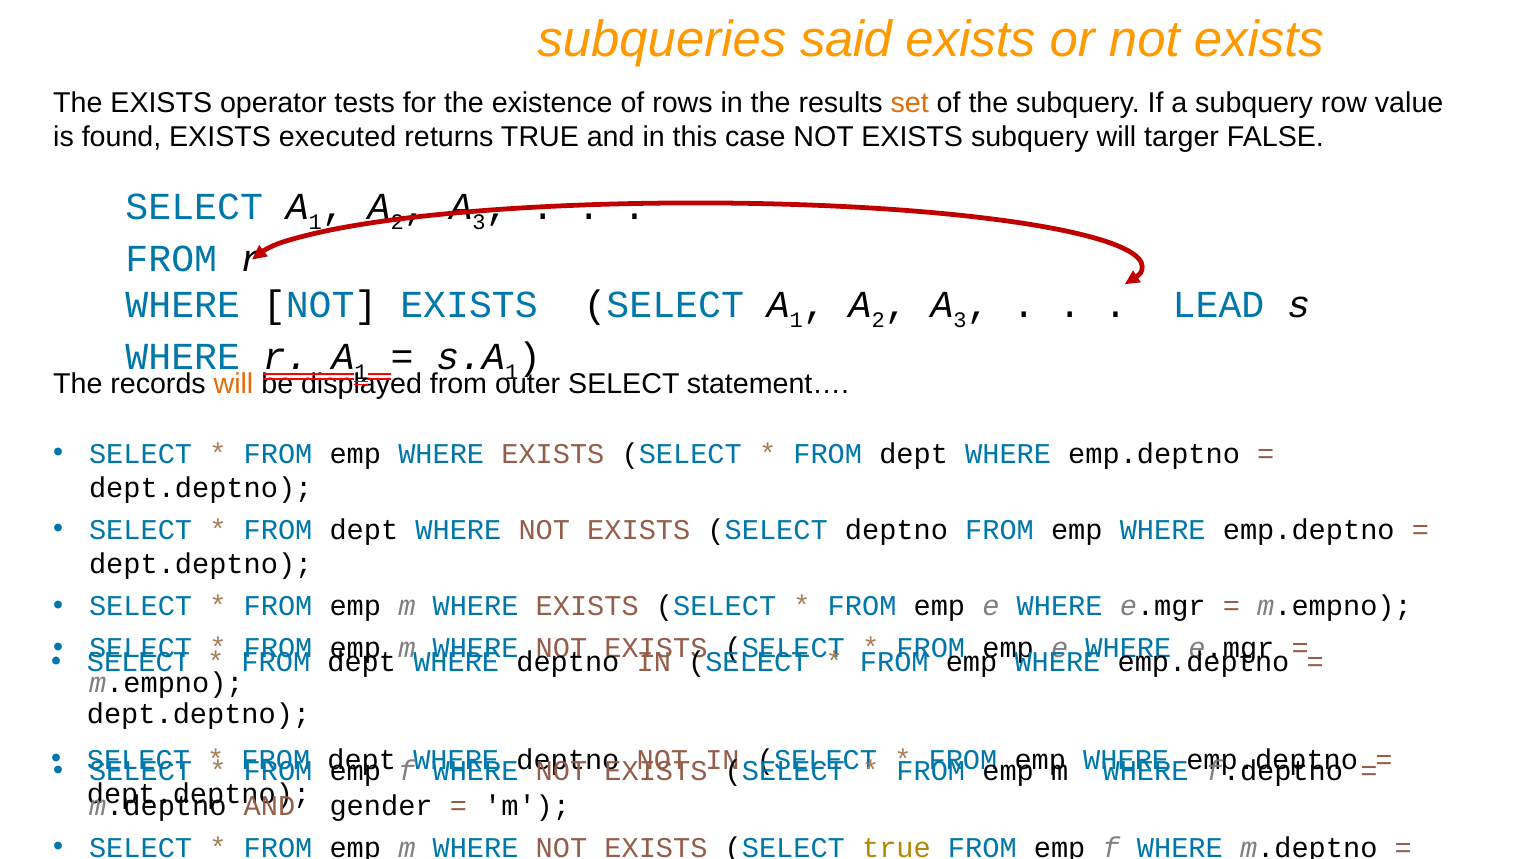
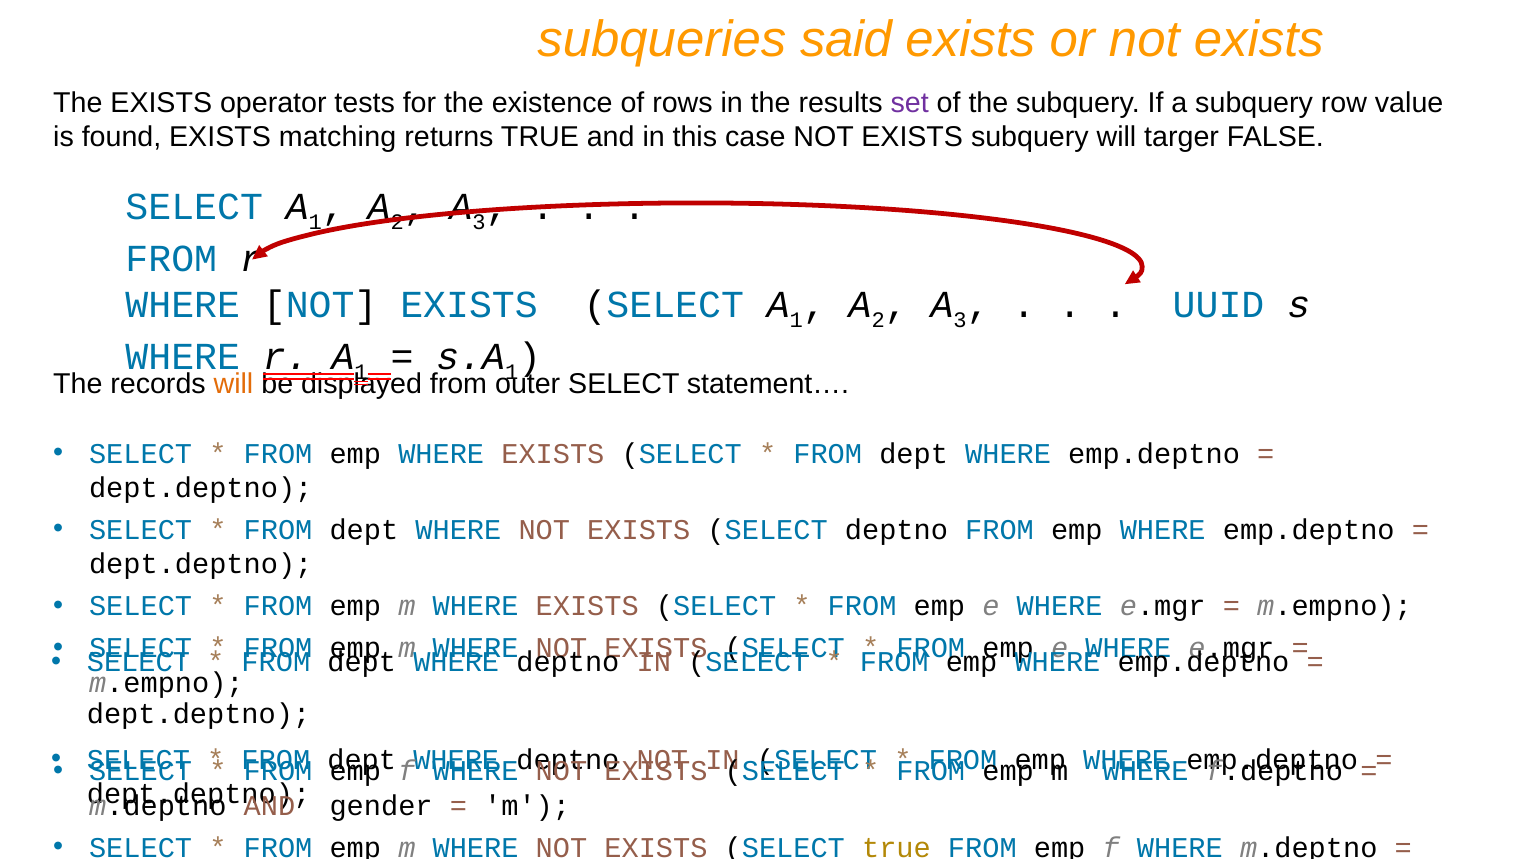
set colour: orange -> purple (910, 103)
executed: executed -> matching (338, 137)
LEAD: LEAD -> UUID (1219, 305)
